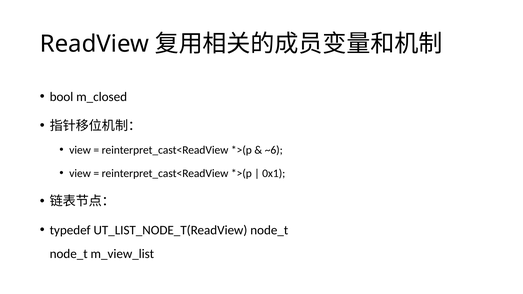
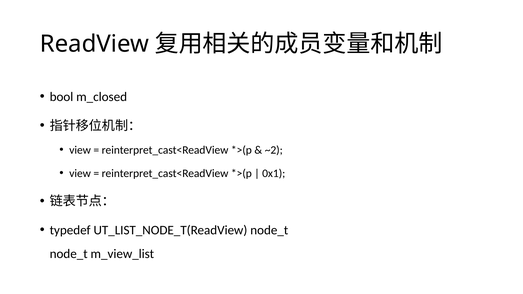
~6: ~6 -> ~2 (274, 150)
